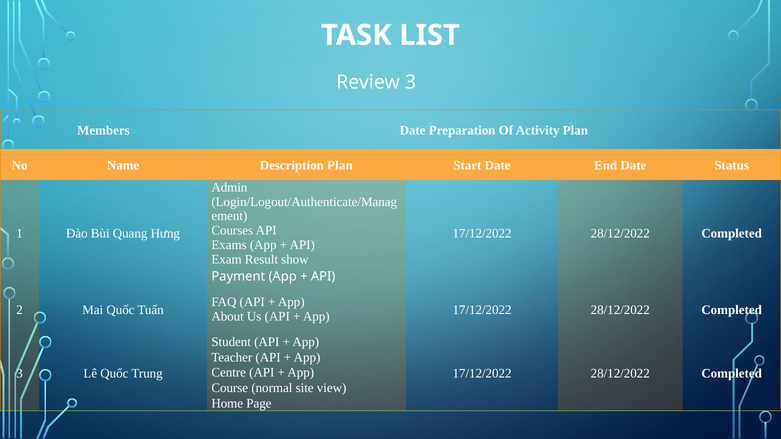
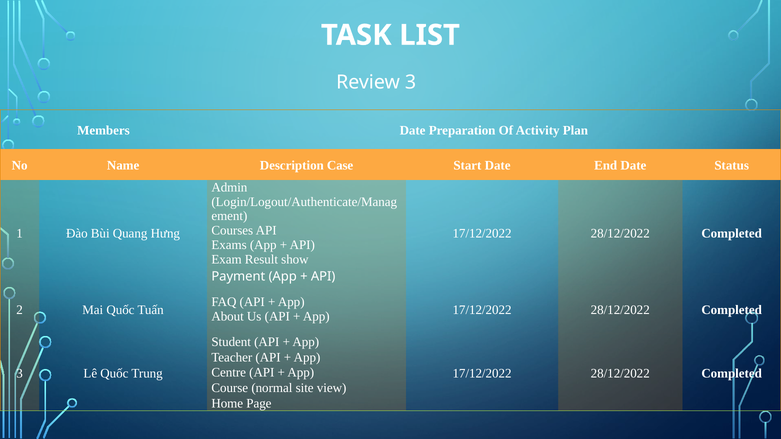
Description Plan: Plan -> Case (340, 166)
